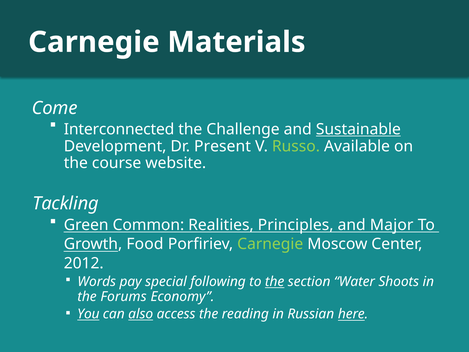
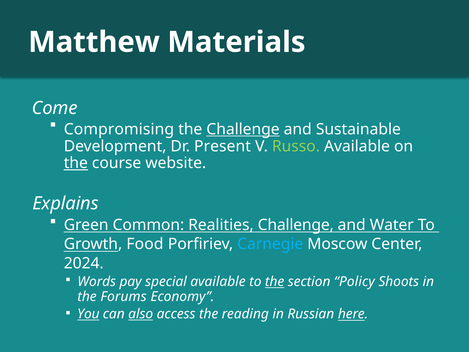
Carnegie: Carnegie -> Matthew (94, 42)
Interconnected: Interconnected -> Compromising (119, 129)
Challenge underline: none -> present (243, 129)
Sustainable underline: present -> none (358, 129)
the underline: none -> present (76, 163)
Tackling: Tackling -> Explains (65, 203)
Realities Principles: Principles -> Challenge (296, 225)
Major: Major -> Water (392, 225)
Carnegie colour: light green -> light blue (270, 244)
2012: 2012 -> 2024 (84, 263)
special following: following -> available (218, 282)
Water: Water -> Policy (354, 282)
